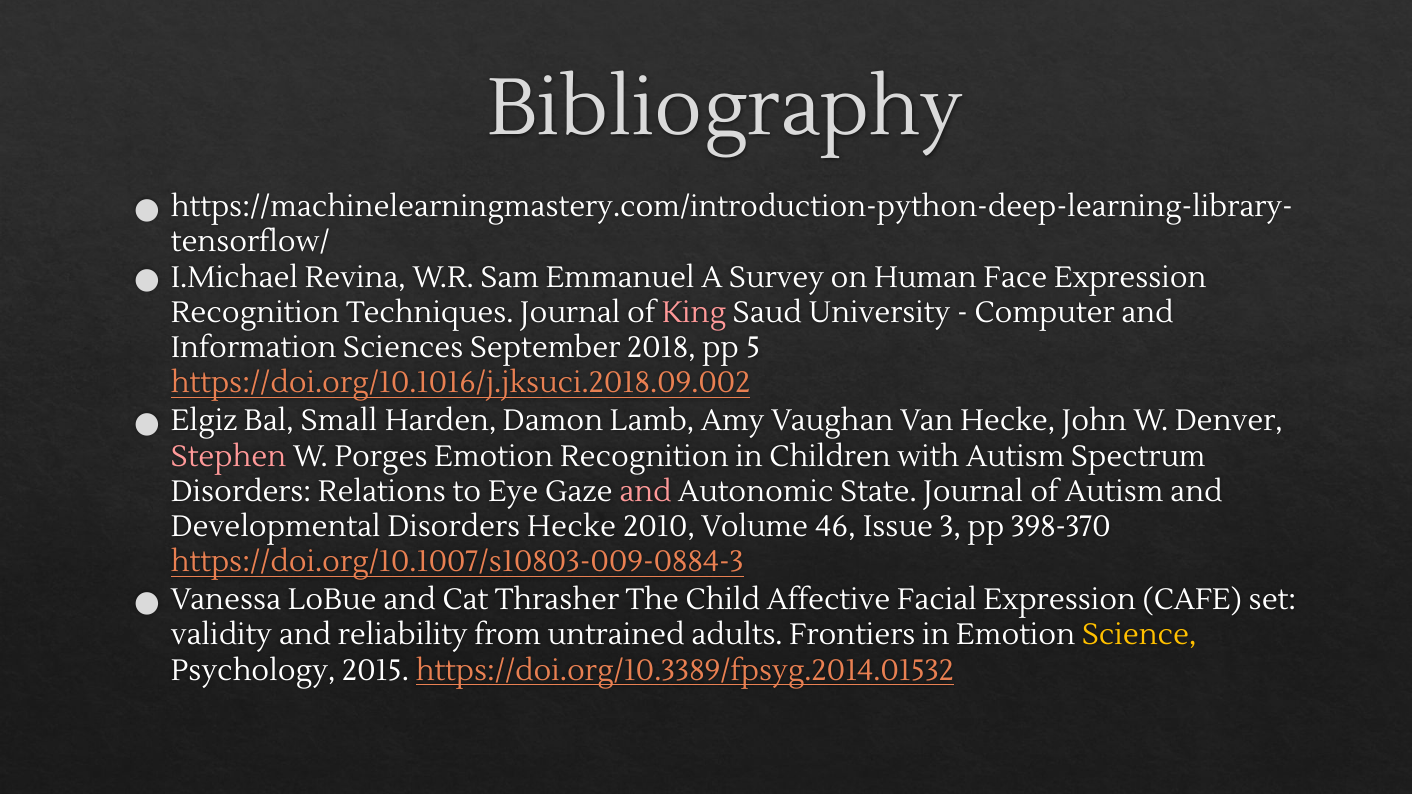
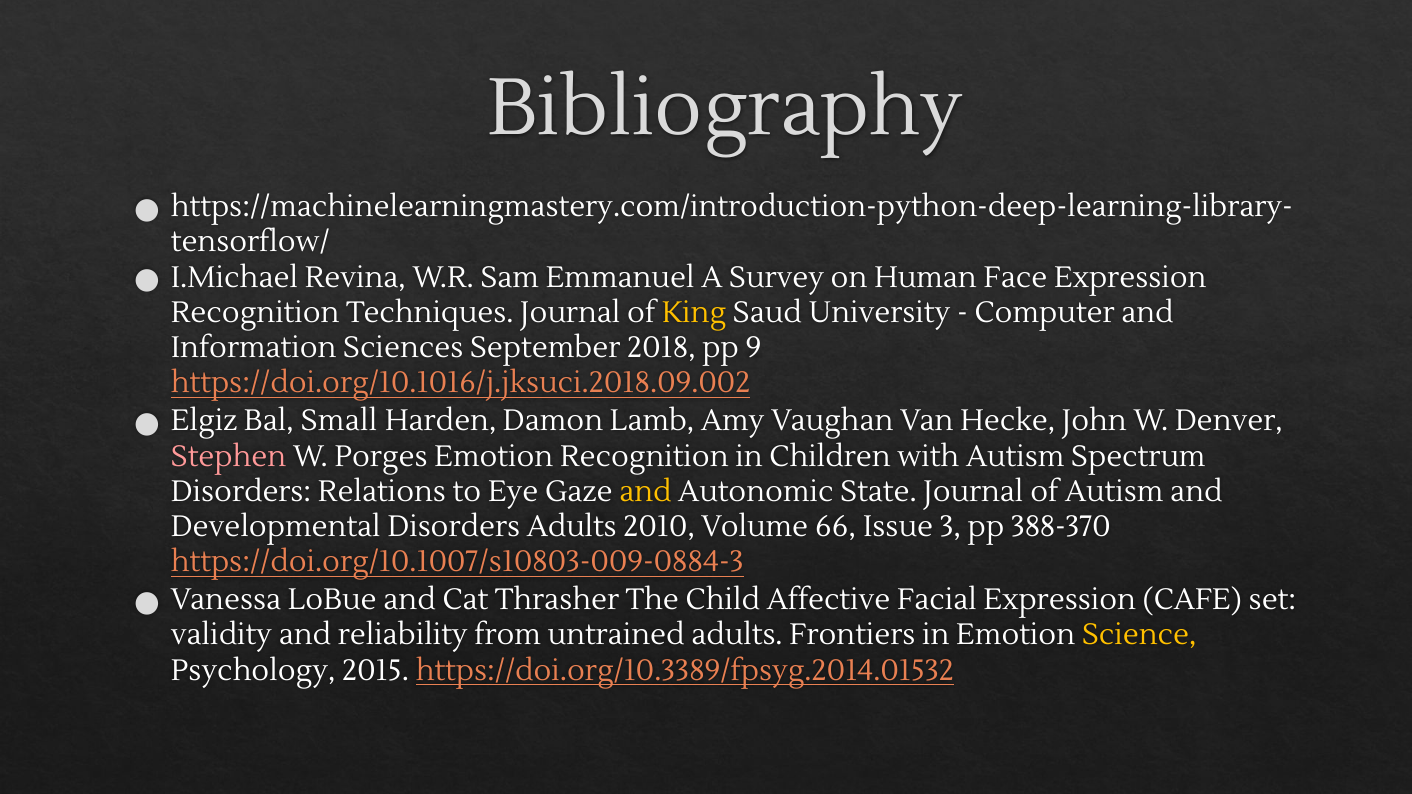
King colour: pink -> yellow (694, 313)
5: 5 -> 9 (754, 348)
and colour: pink -> yellow (645, 492)
Disorders Hecke: Hecke -> Adults (572, 527)
46: 46 -> 66 (836, 527)
398-370: 398-370 -> 388-370 (1061, 527)
